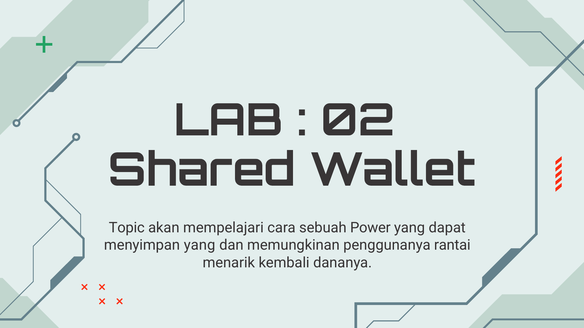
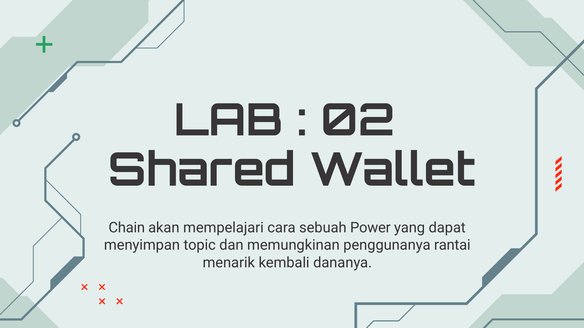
Topic: Topic -> Chain (127, 228)
menyimpan yang: yang -> topic (200, 246)
